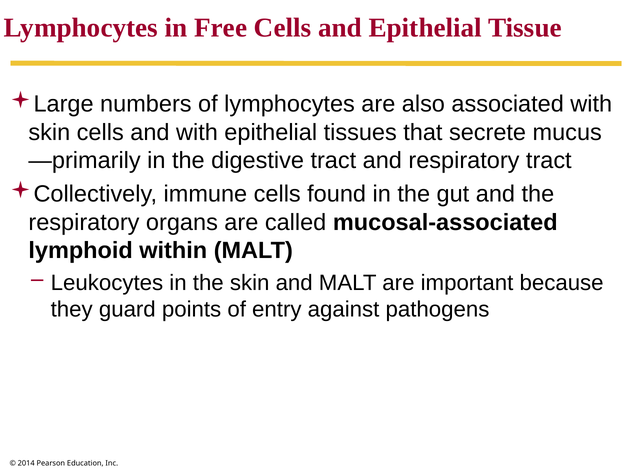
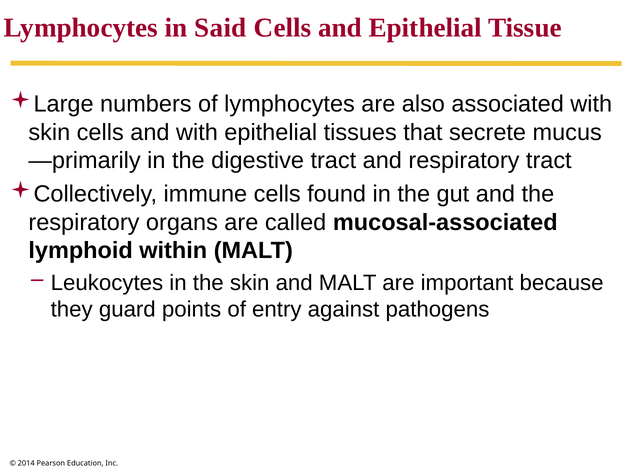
Free: Free -> Said (221, 28)
